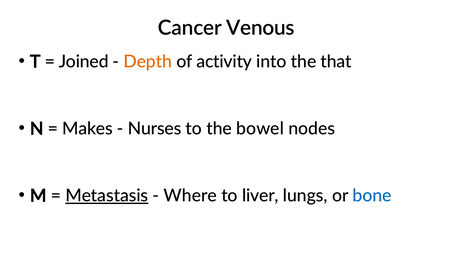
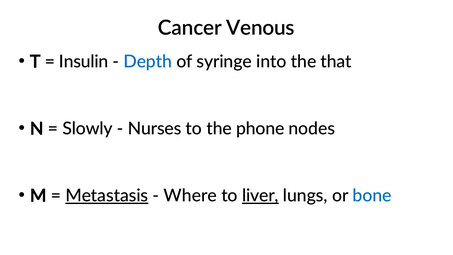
Joined: Joined -> Insulin (84, 62)
Depth colour: orange -> blue (148, 62)
activity: activity -> syringe (224, 62)
Makes: Makes -> Slowly (88, 129)
bowel: bowel -> phone (260, 129)
liver underline: none -> present (260, 196)
